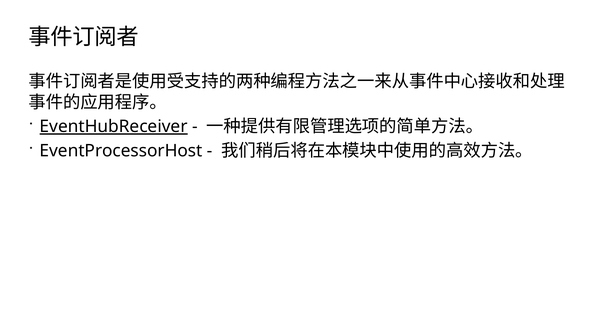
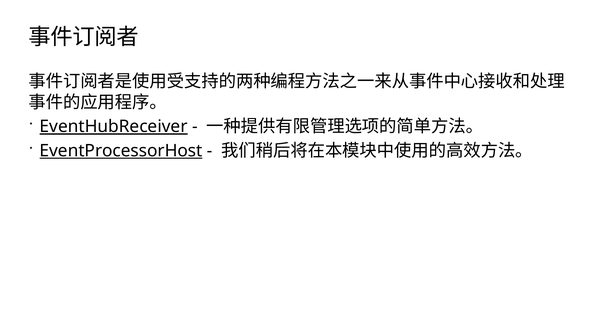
EventProcessorHost underline: none -> present (121, 151)
